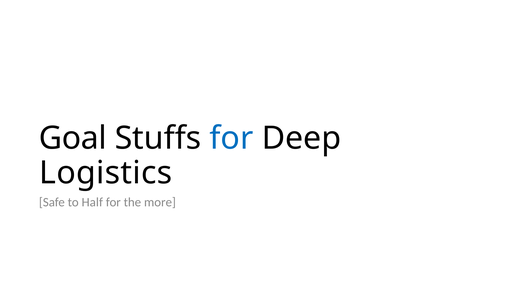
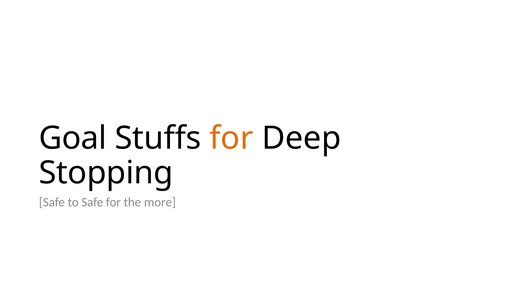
for colour: blue -> orange (231, 138)
Logistics: Logistics -> Stopping (106, 173)
to Half: Half -> Safe (92, 202)
